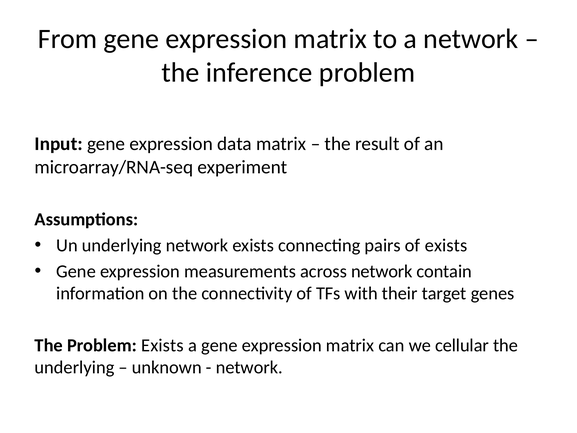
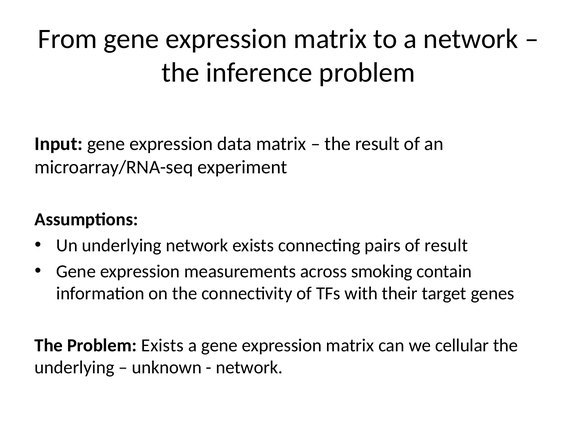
of exists: exists -> result (446, 245)
across network: network -> smoking (382, 271)
